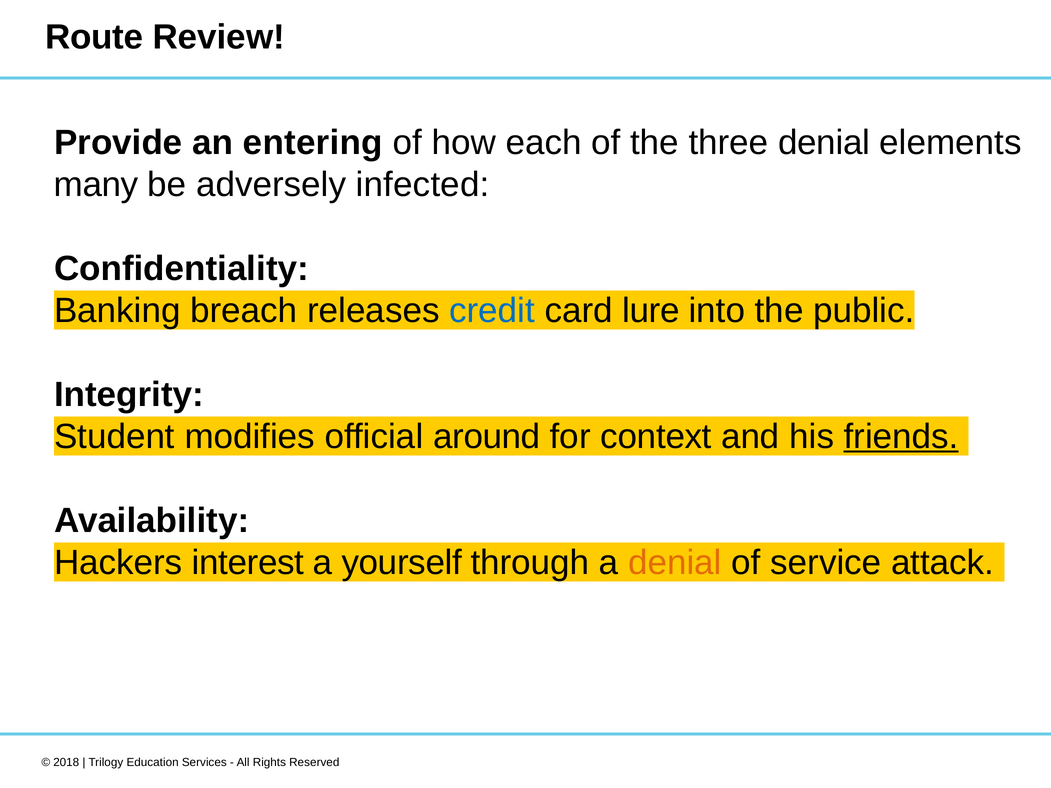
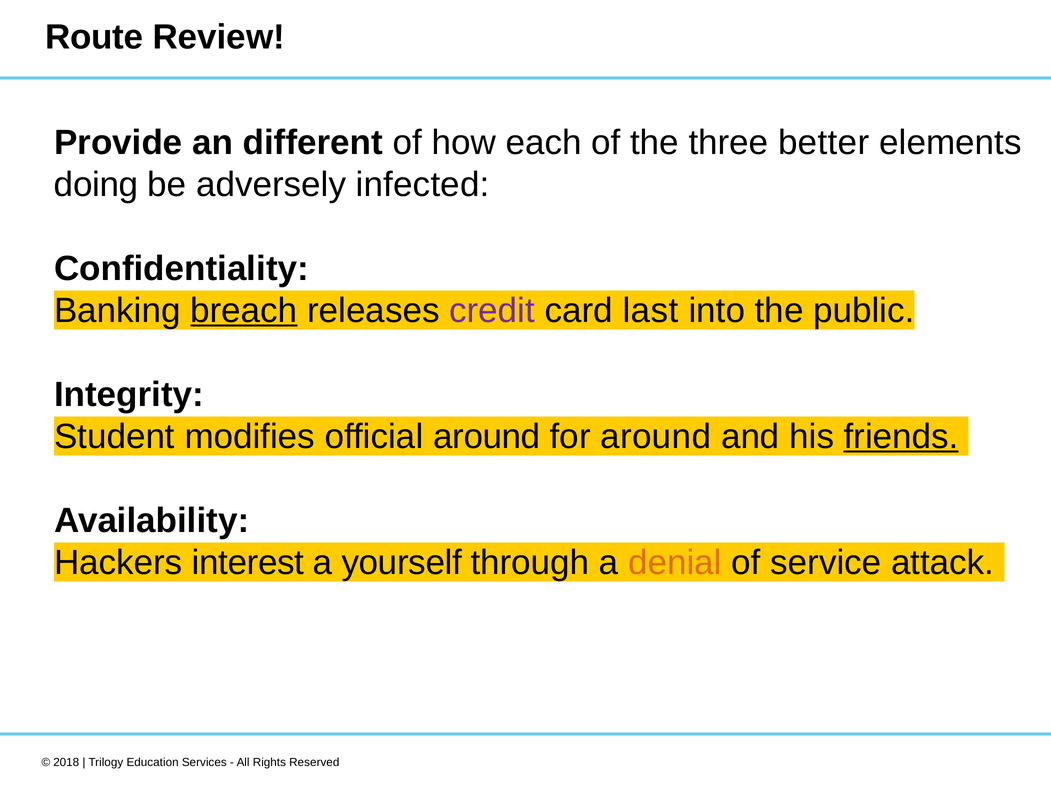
entering: entering -> different (313, 142)
three denial: denial -> better (824, 142)
many: many -> doing (96, 185)
breach underline: none -> present (244, 311)
credit colour: blue -> purple (492, 311)
lure: lure -> last (650, 311)
for context: context -> around (656, 437)
